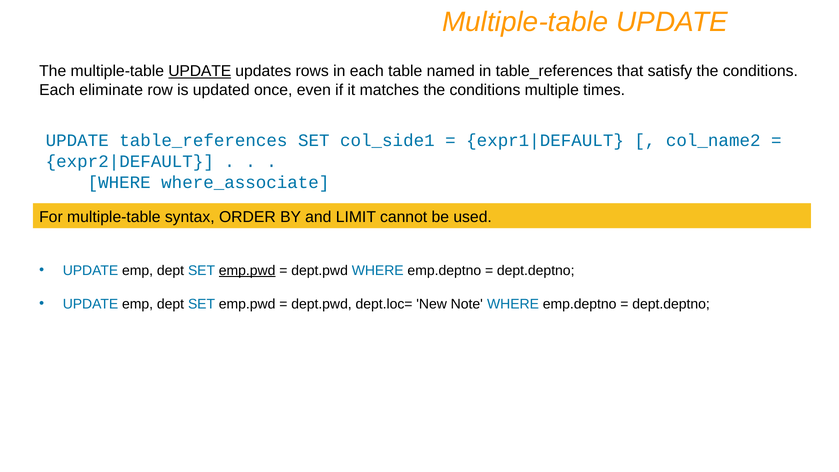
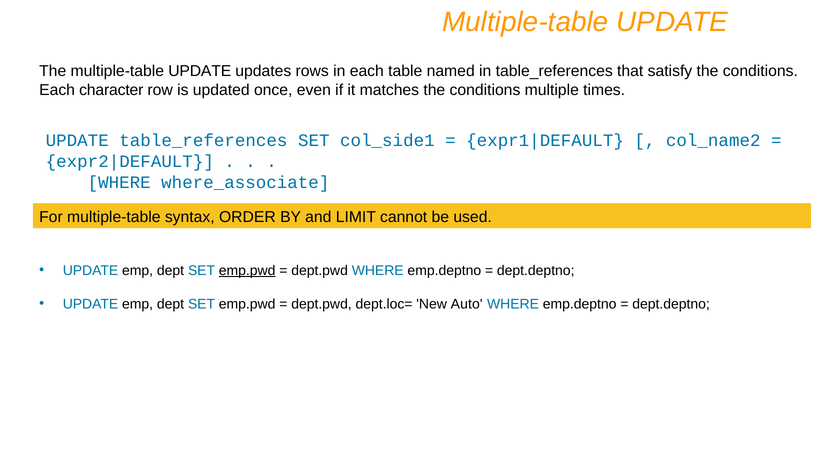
UPDATE underline: present -> none (200, 71)
eliminate: eliminate -> character (111, 90)
Note: Note -> Auto (467, 304)
